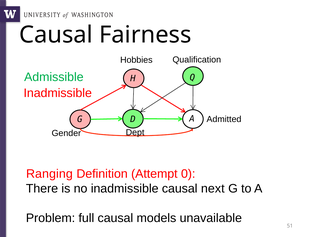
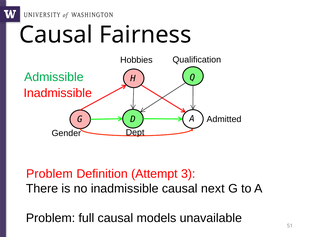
Ranging: Ranging -> Problem (49, 174)
0: 0 -> 3 (188, 174)
